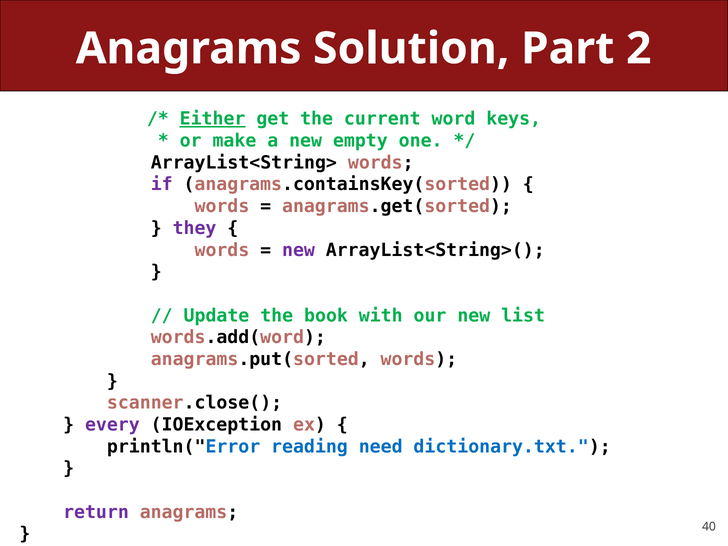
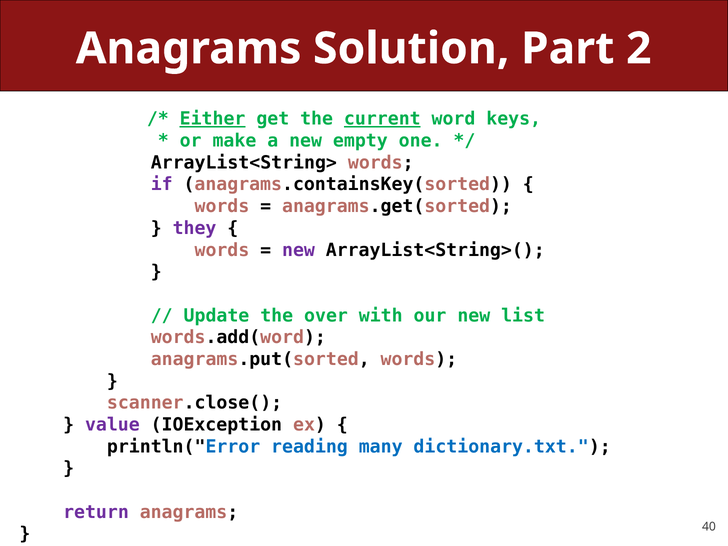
current underline: none -> present (382, 119)
book: book -> over (326, 316)
every: every -> value (112, 425)
need: need -> many (381, 447)
